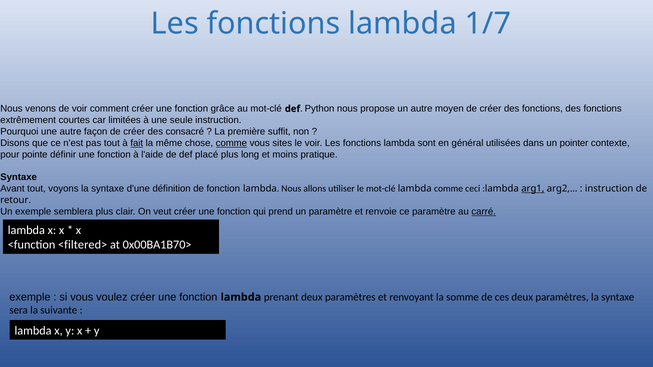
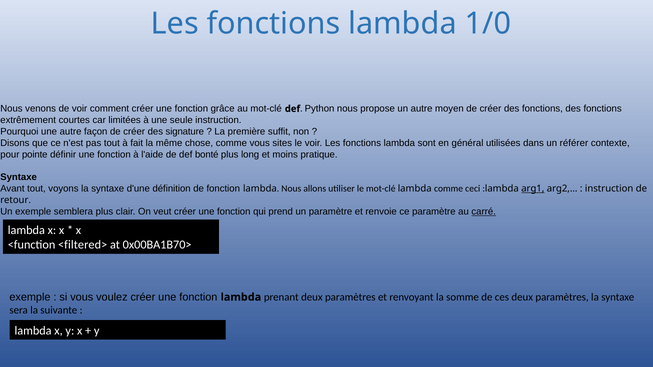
1/7: 1/7 -> 1/0 (488, 24)
consacré: consacré -> signature (185, 132)
fait underline: present -> none (137, 143)
comme underline: present -> none (231, 143)
pointer: pointer -> référer (574, 143)
placé: placé -> bonté (207, 155)
